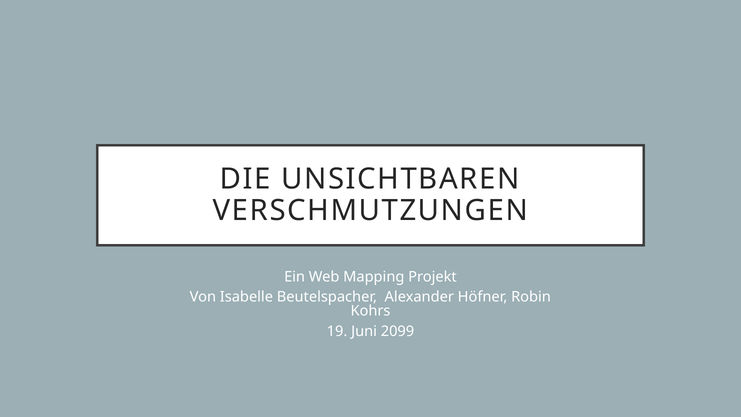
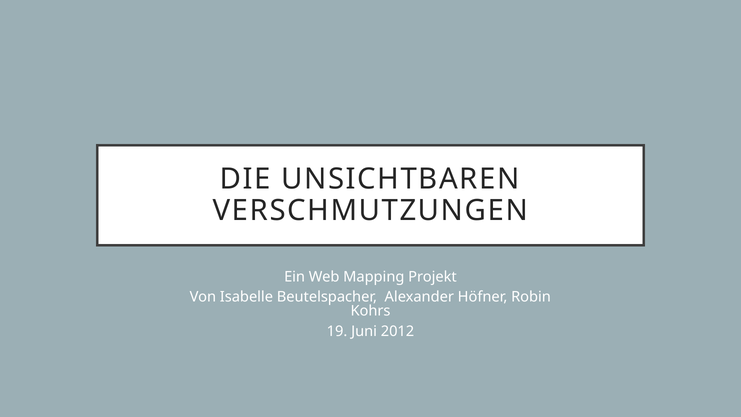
2099: 2099 -> 2012 (398, 331)
